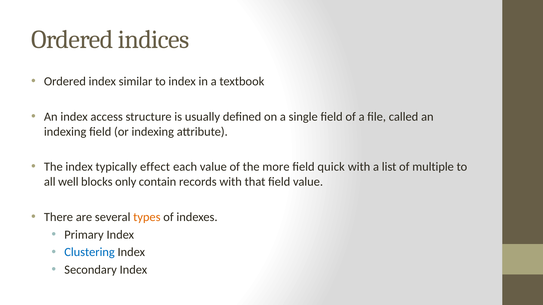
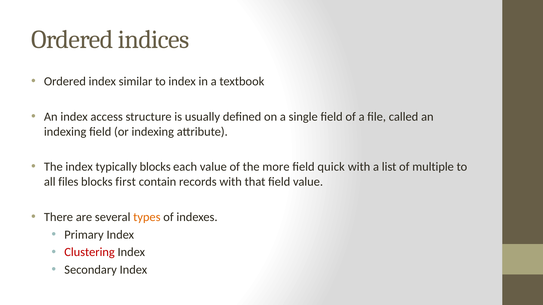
typically effect: effect -> blocks (155, 167)
well: well -> files (68, 182)
only: only -> first (126, 182)
Clustering colour: blue -> red (90, 253)
